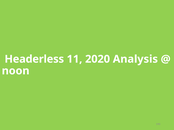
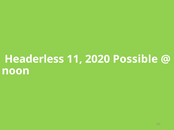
Analysis: Analysis -> Possible (135, 59)
